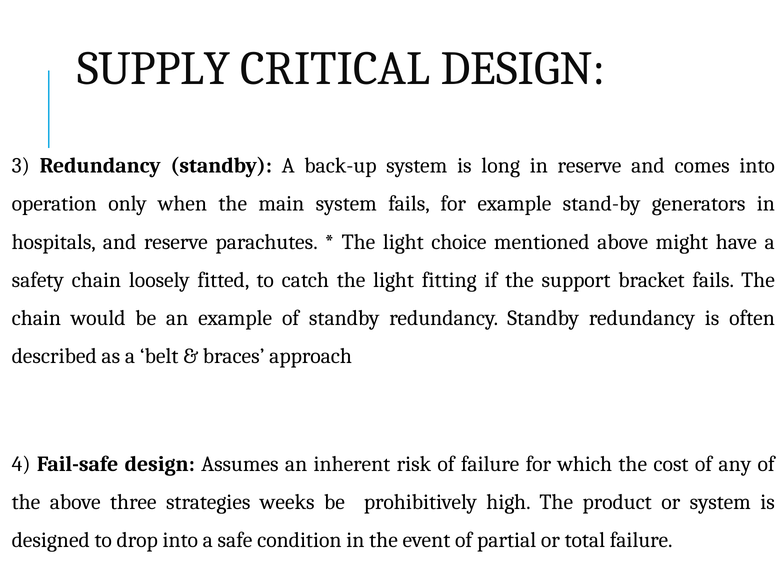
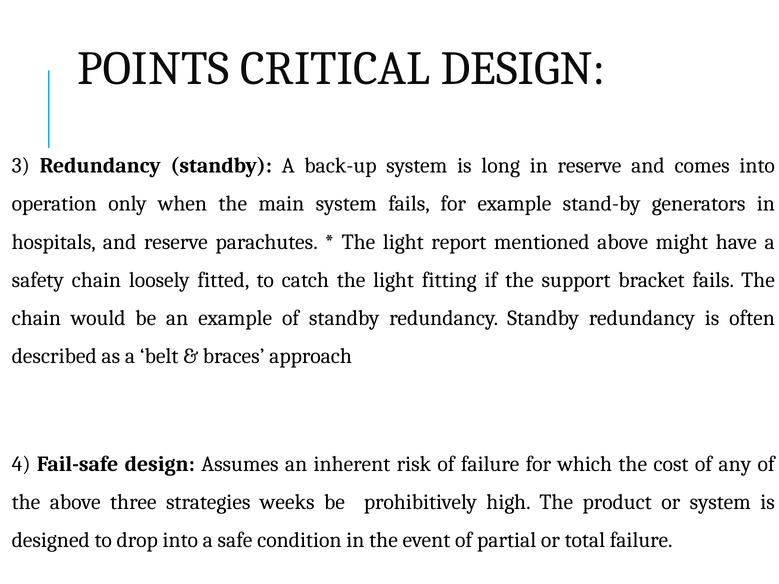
SUPPLY: SUPPLY -> POINTS (153, 69)
choice: choice -> report (459, 242)
